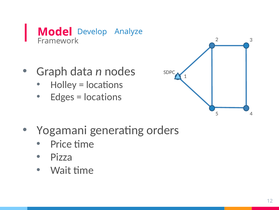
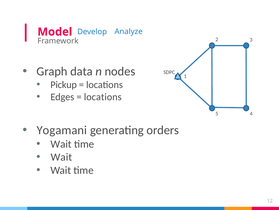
Holley: Holley -> Pickup (64, 84)
Price: Price -> Wait (61, 144)
Pizza: Pizza -> Wait (61, 157)
